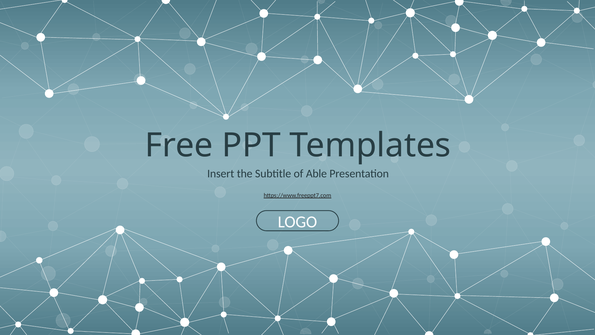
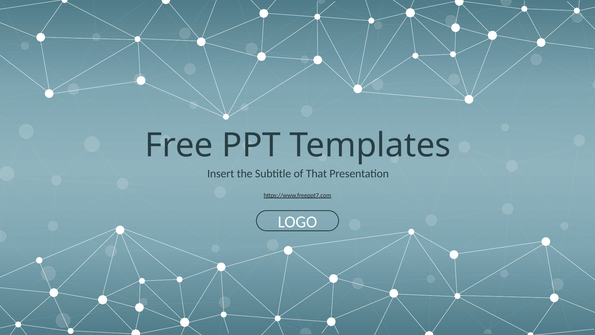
Able: Able -> That (316, 173)
